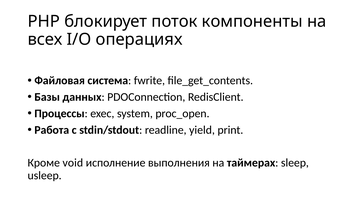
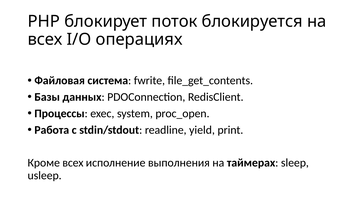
компоненты: компоненты -> блокируется (252, 21)
Кроме void: void -> всех (73, 162)
